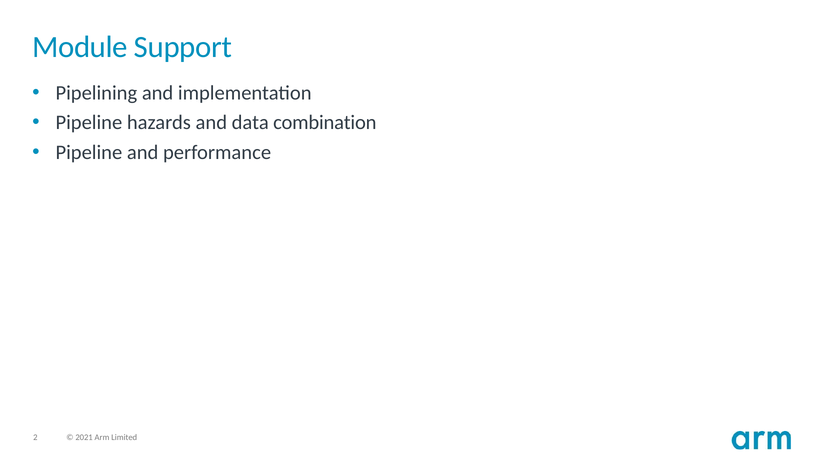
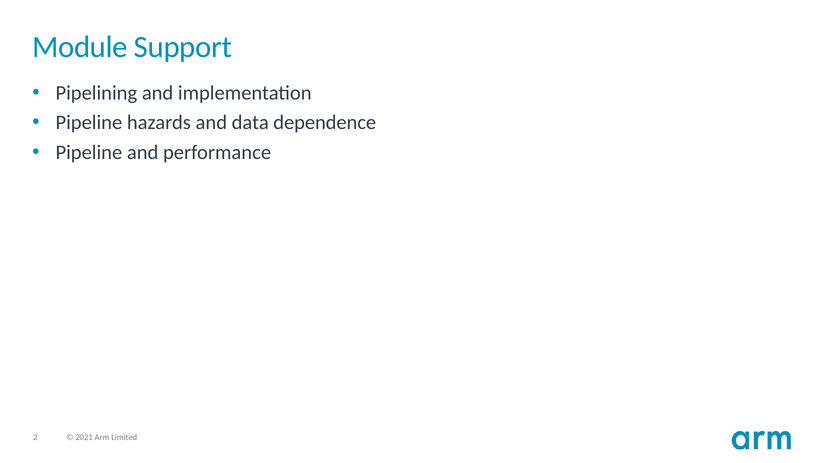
combination: combination -> dependence (325, 123)
